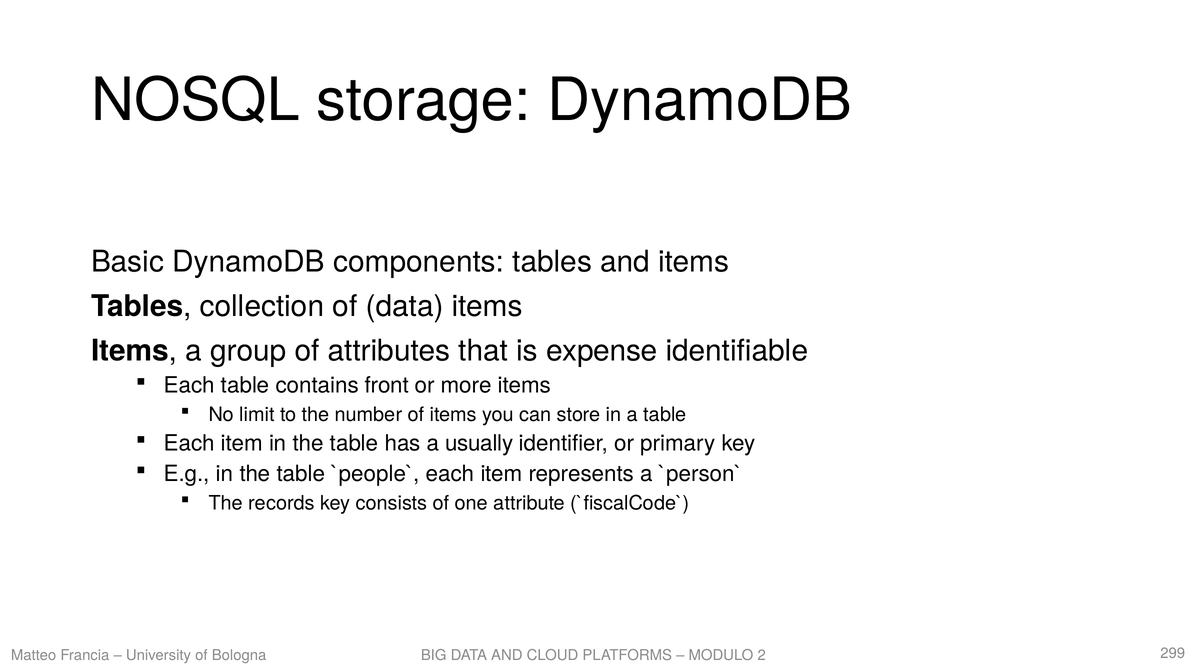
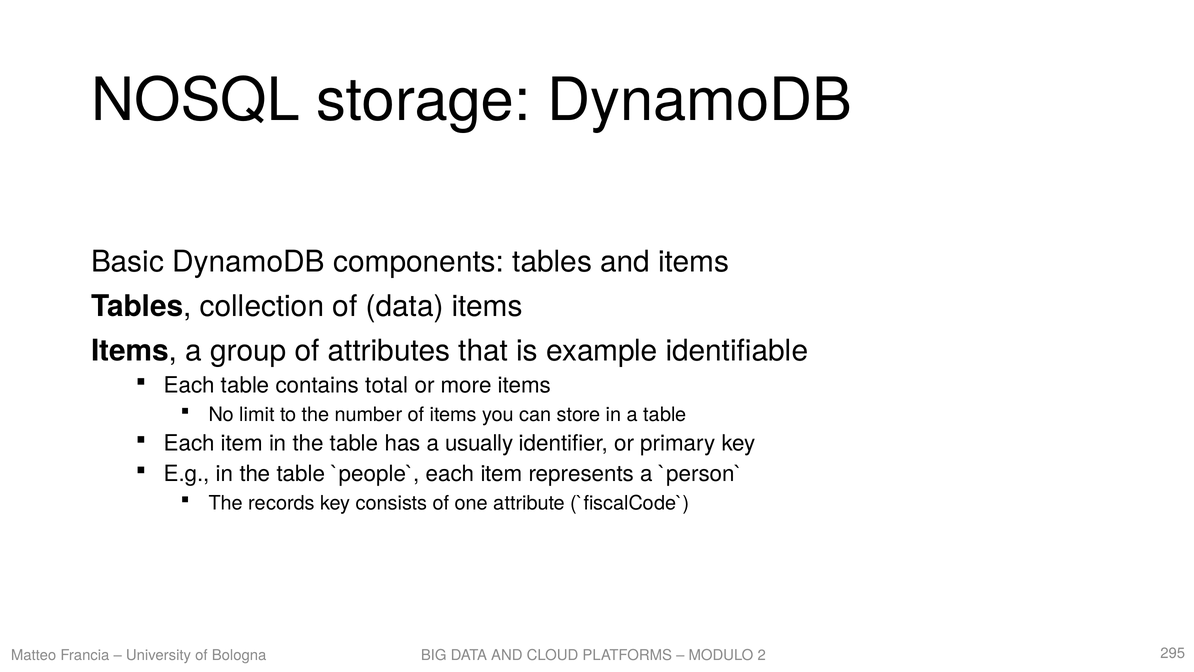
expense: expense -> example (602, 351)
front: front -> total (387, 385)
299: 299 -> 295 (1173, 653)
